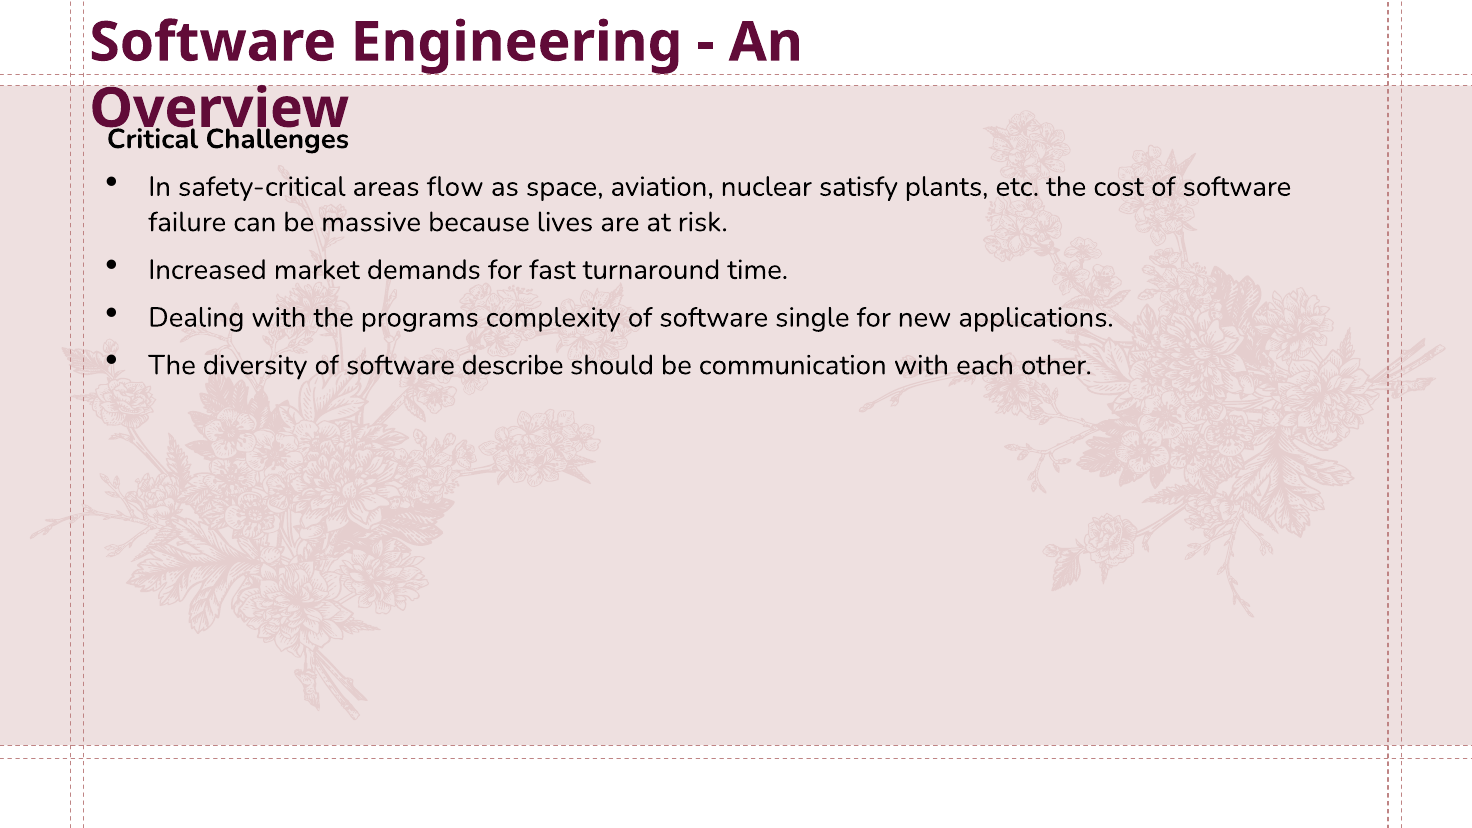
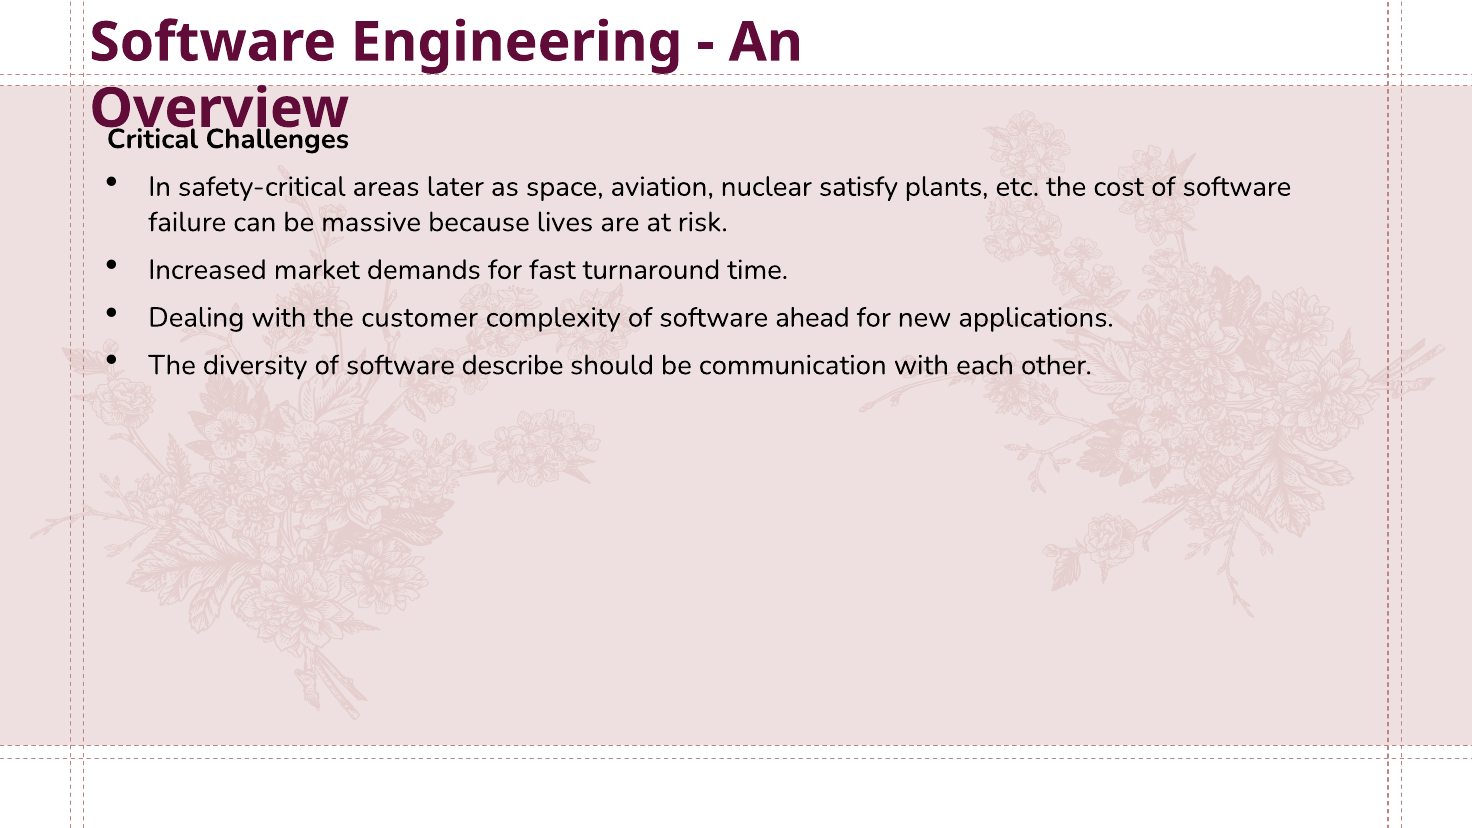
flow: flow -> later (455, 187)
programs: programs -> customer (420, 317)
single: single -> ahead (813, 317)
